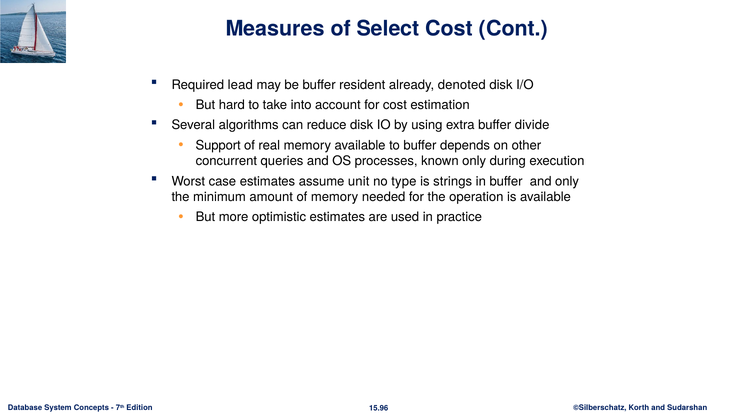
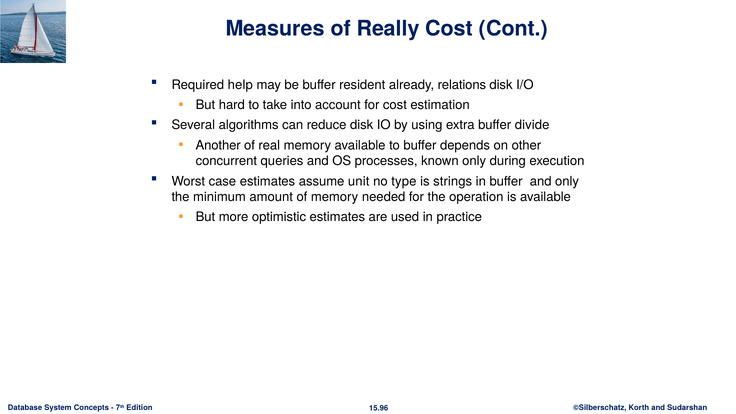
Select: Select -> Really (388, 29)
lead: lead -> help (240, 85)
denoted: denoted -> relations (462, 85)
Support: Support -> Another (218, 145)
